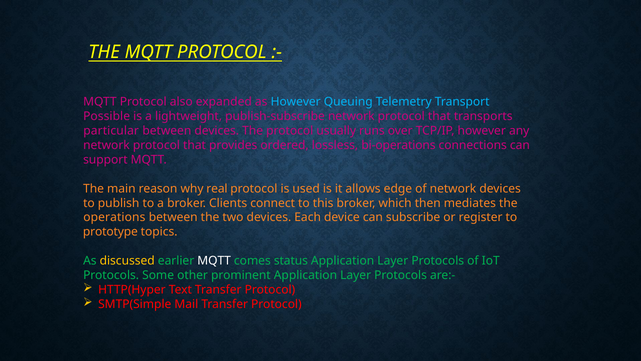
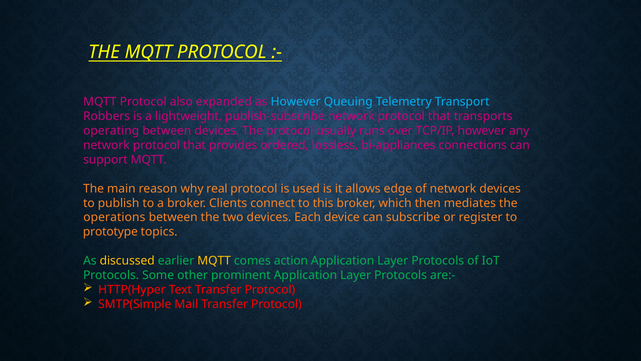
Possible: Possible -> Robbers (107, 116)
particular: particular -> operating (111, 131)
bi-operations: bi-operations -> bi-appliances (398, 145)
MQTT colour: white -> yellow (214, 261)
status: status -> action (291, 261)
